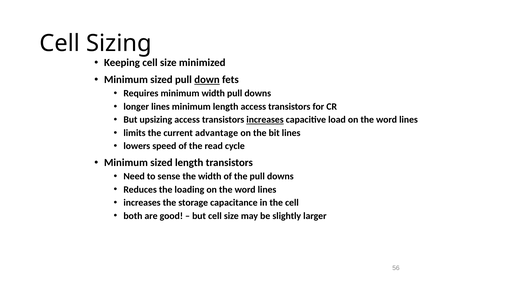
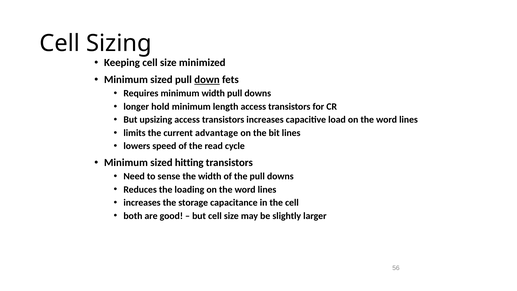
longer lines: lines -> hold (160, 107)
increases underline: present -> none (265, 120)
sized length: length -> hitting (189, 162)
